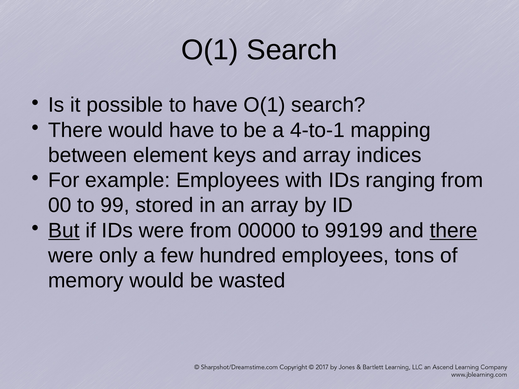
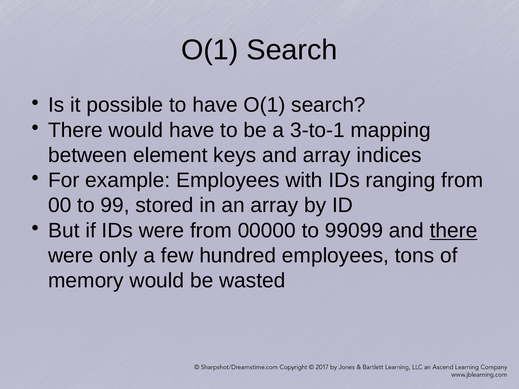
4-to-1: 4-to-1 -> 3-to-1 (317, 130)
But underline: present -> none (64, 231)
99199: 99199 -> 99099 (354, 231)
